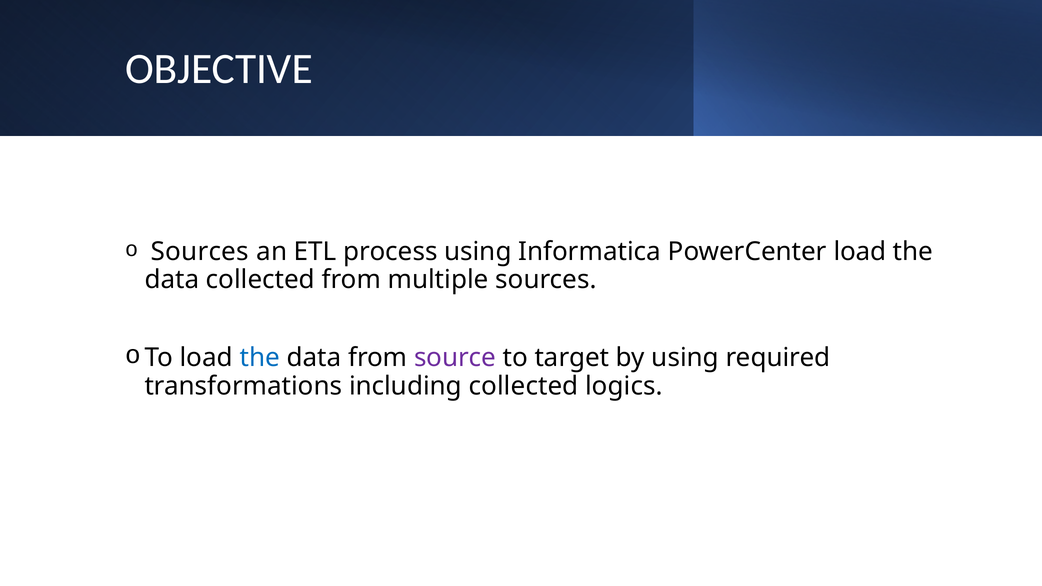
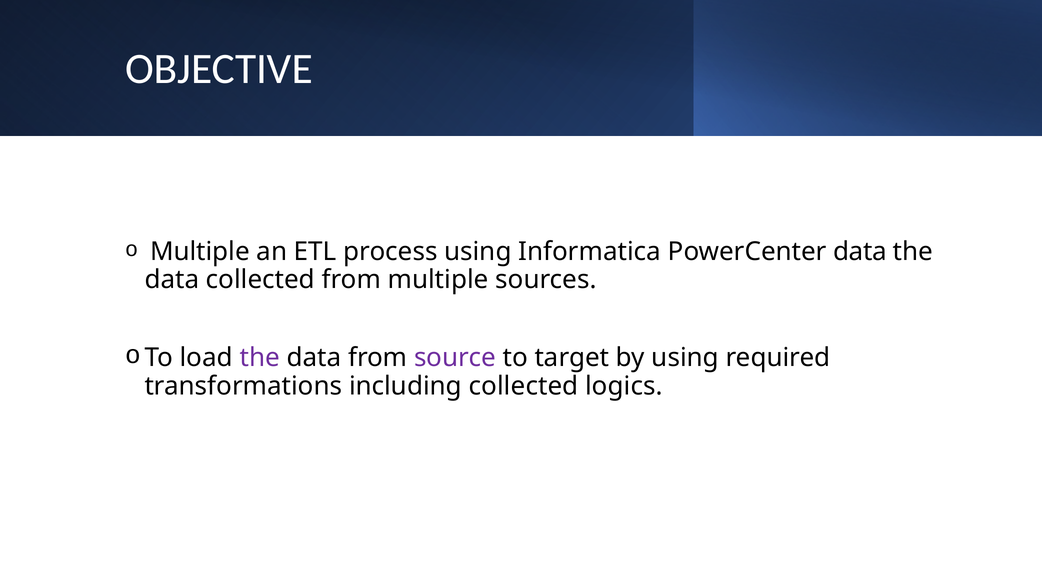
Sources: Sources -> Multiple (200, 252)
PowerCenter load: load -> data (860, 252)
the colour: blue -> purple (260, 358)
